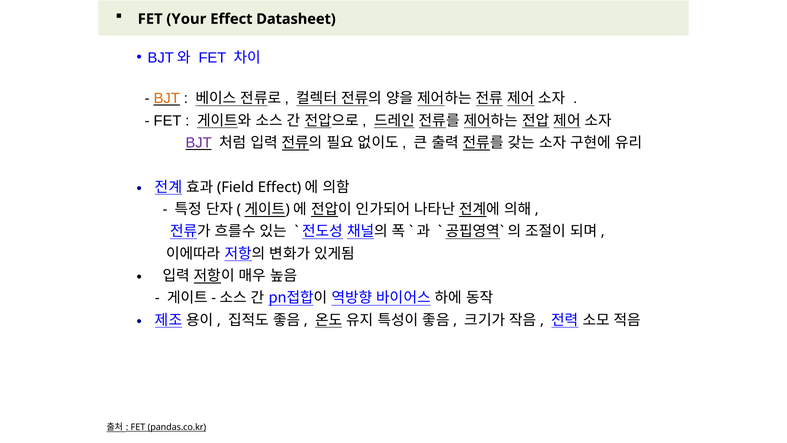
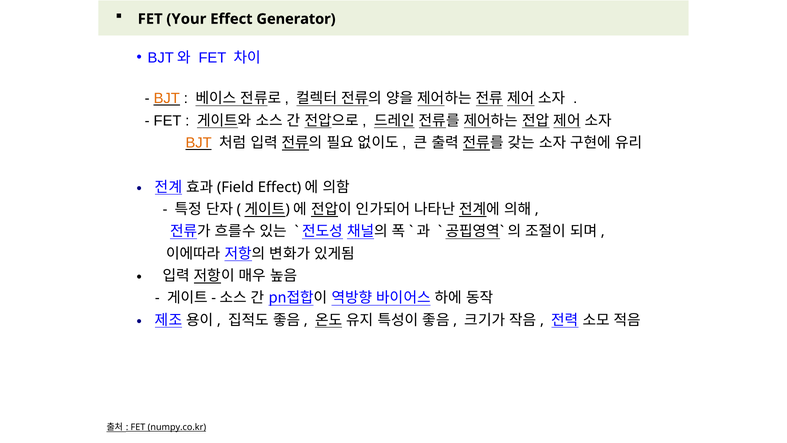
Datasheet: Datasheet -> Generator (296, 19)
BJT colour: purple -> orange (199, 143)
pandas.co.kr: pandas.co.kr -> numpy.co.kr (177, 427)
